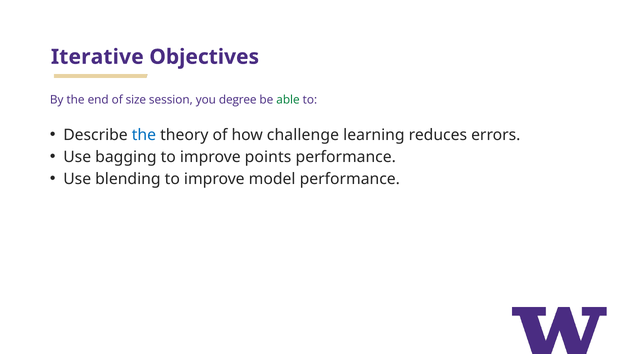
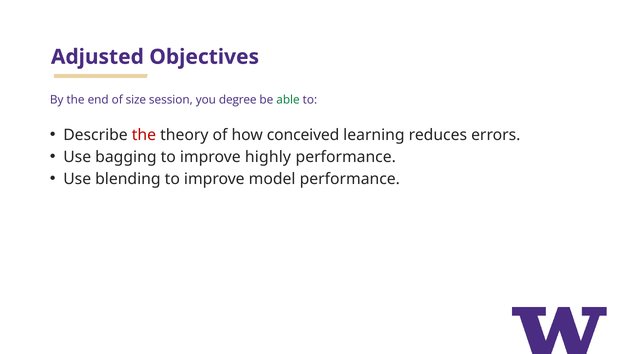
Iterative: Iterative -> Adjusted (97, 57)
the colour: blue -> red (144, 135)
challenge: challenge -> conceived (303, 135)
points: points -> highly (268, 157)
